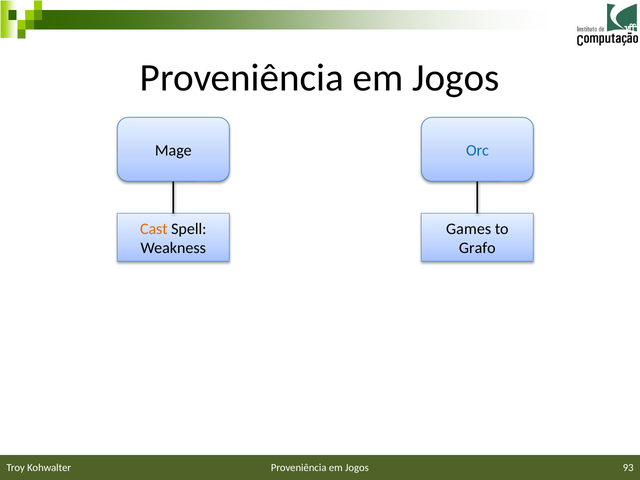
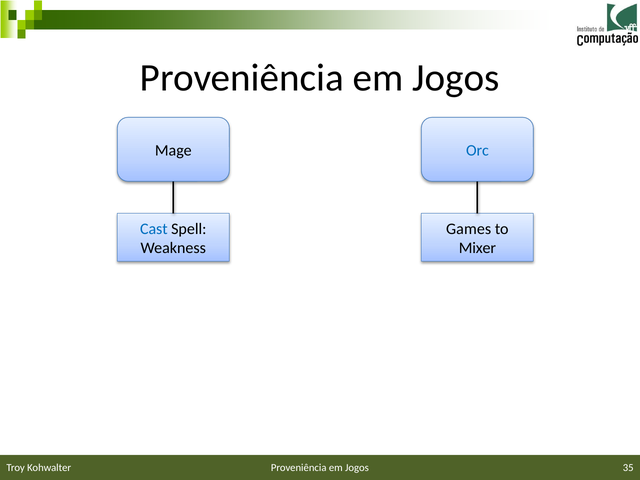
Cast colour: orange -> blue (154, 229)
Grafo: Grafo -> Mixer (477, 248)
93: 93 -> 35 (628, 468)
